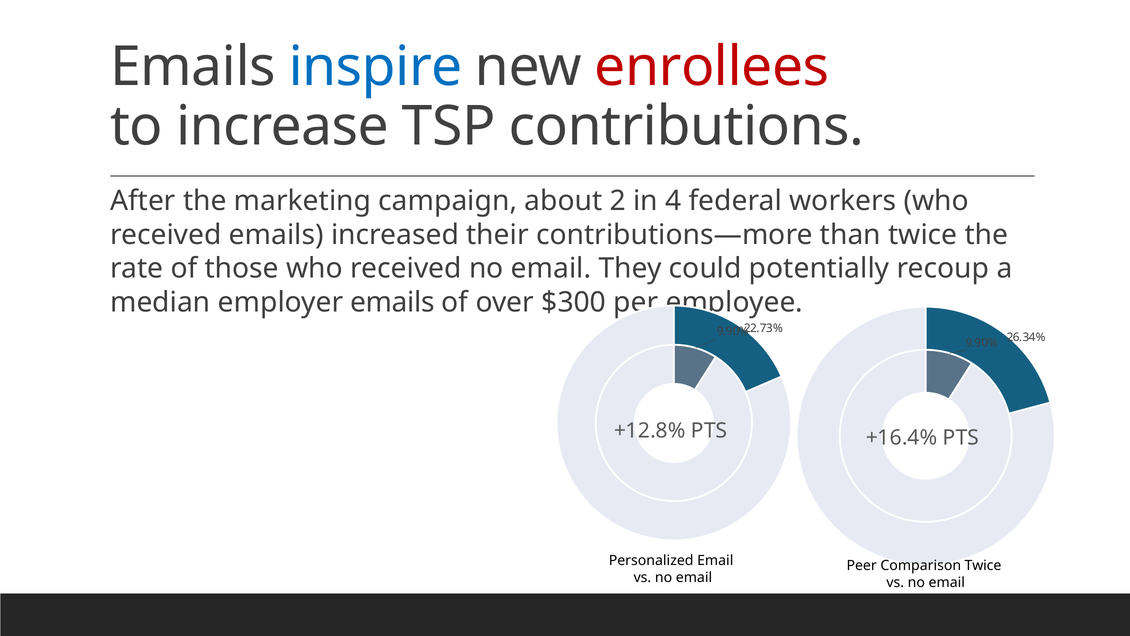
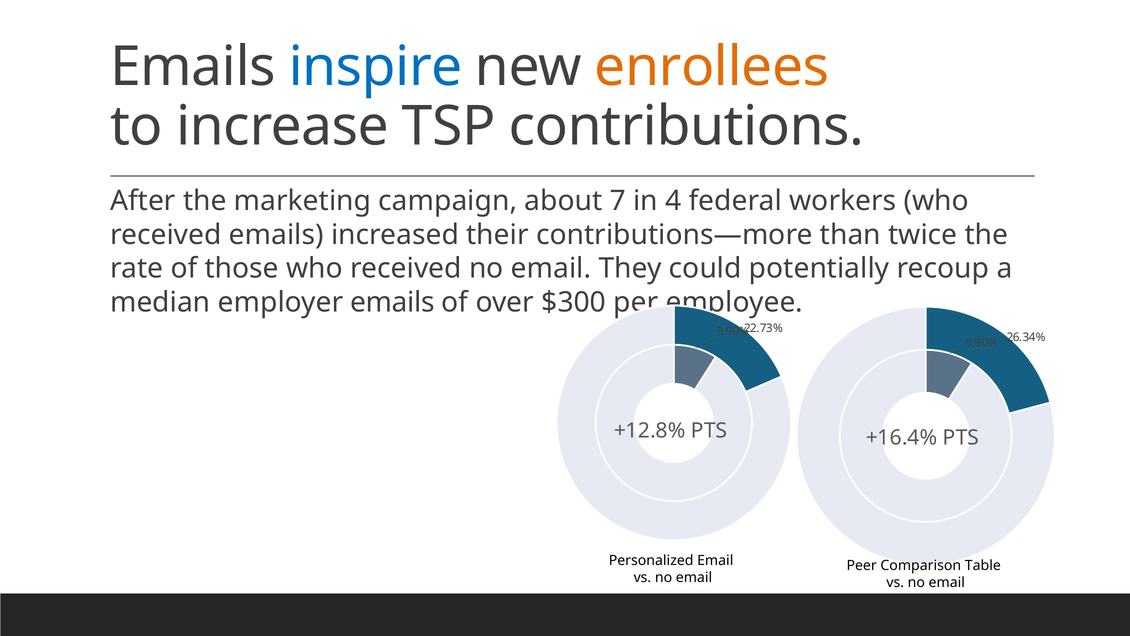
enrollees colour: red -> orange (712, 67)
2: 2 -> 7 (618, 201)
Comparison Twice: Twice -> Table (983, 565)
